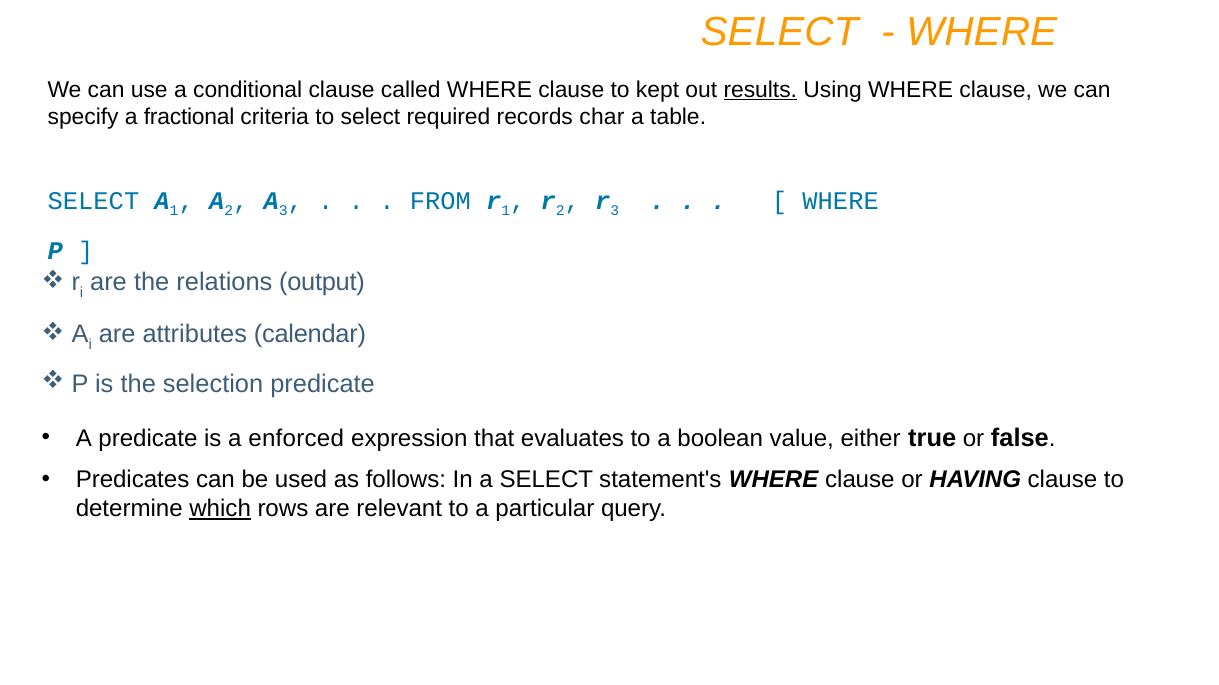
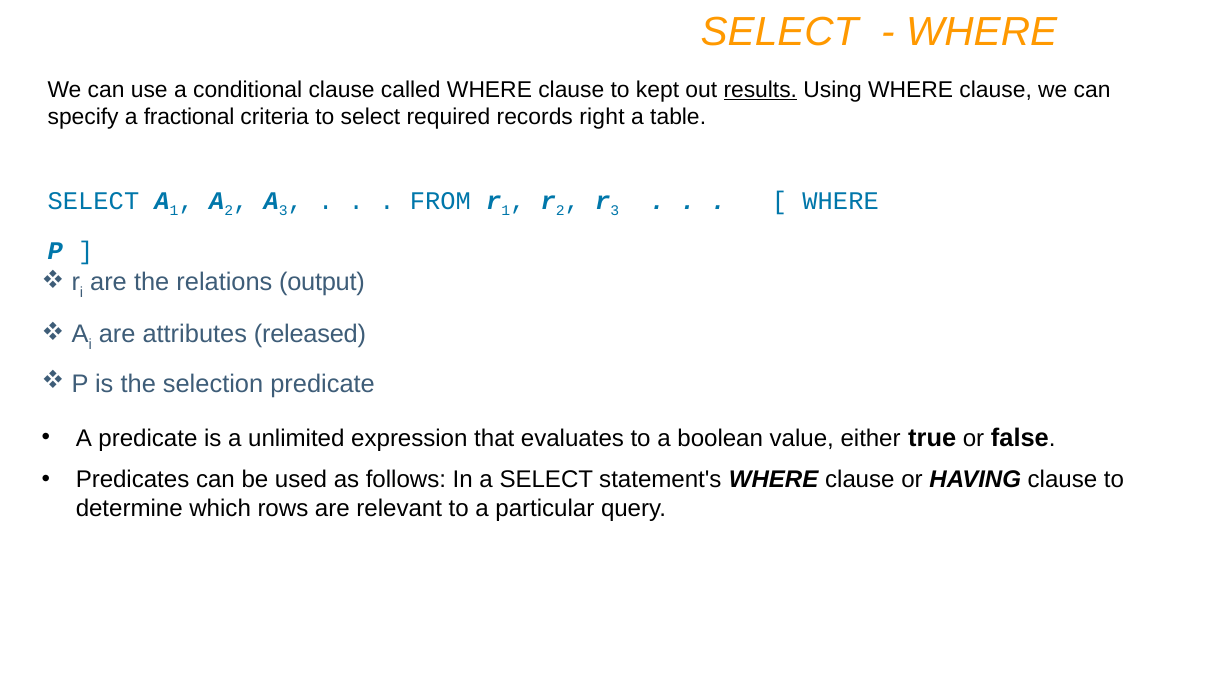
char: char -> right (602, 118)
calendar: calendar -> released (310, 335)
enforced: enforced -> unlimited (296, 439)
which underline: present -> none (220, 509)
